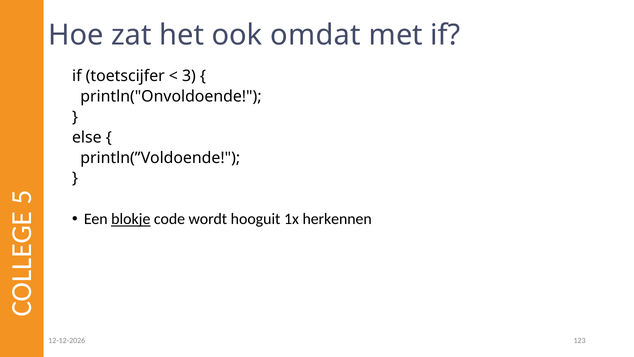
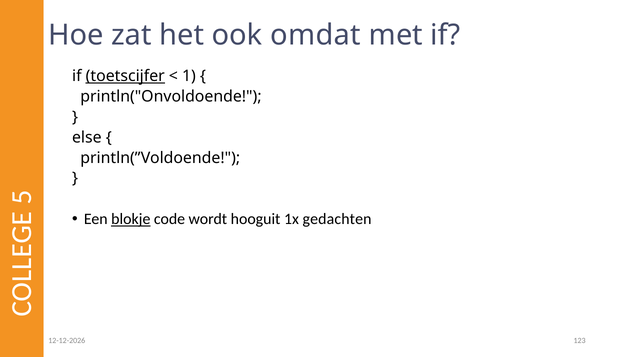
toetscijfer underline: none -> present (125, 76)
3: 3 -> 1 (189, 76)
herkennen: herkennen -> gedachten (337, 219)
